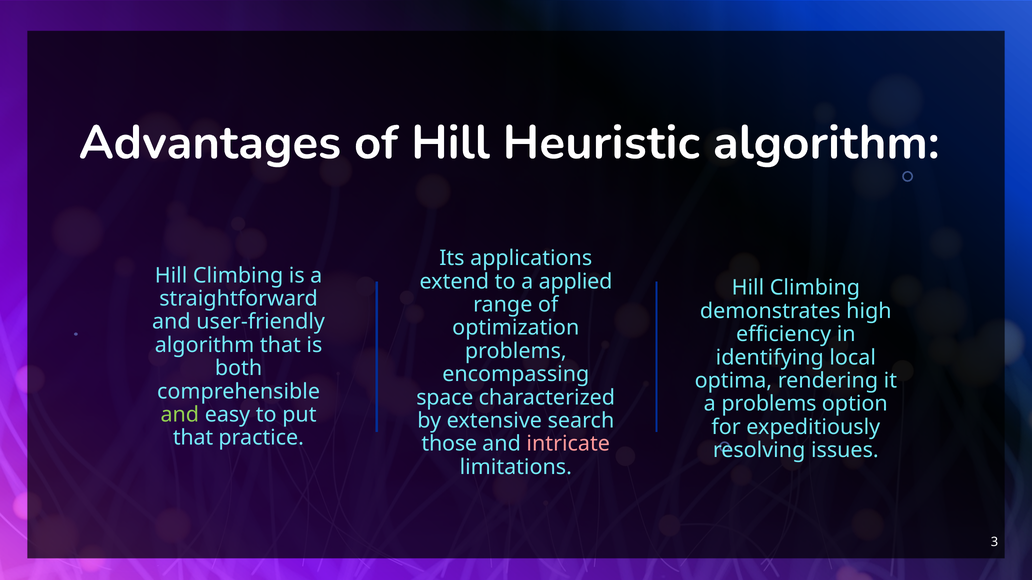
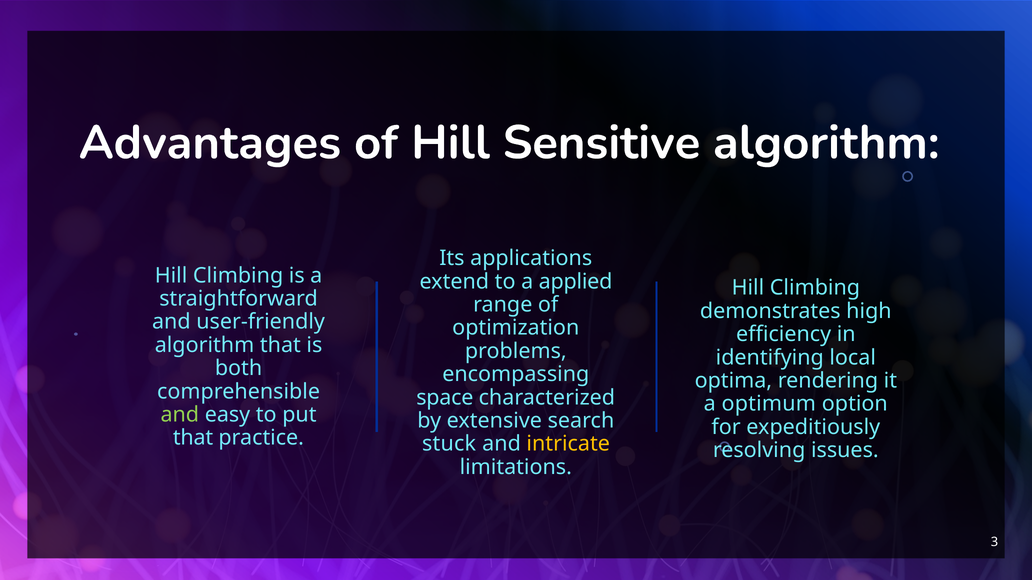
Heuristic: Heuristic -> Sensitive (601, 143)
a problems: problems -> optimum (769, 404)
those: those -> stuck (449, 444)
intricate colour: pink -> yellow (568, 444)
